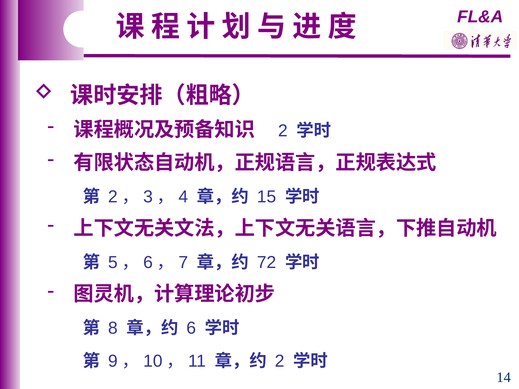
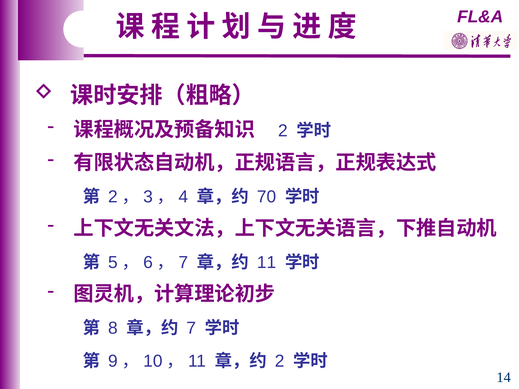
15: 15 -> 70 (267, 197)
72: 72 -> 11 (267, 263)
6: 6 -> 7 (191, 328)
